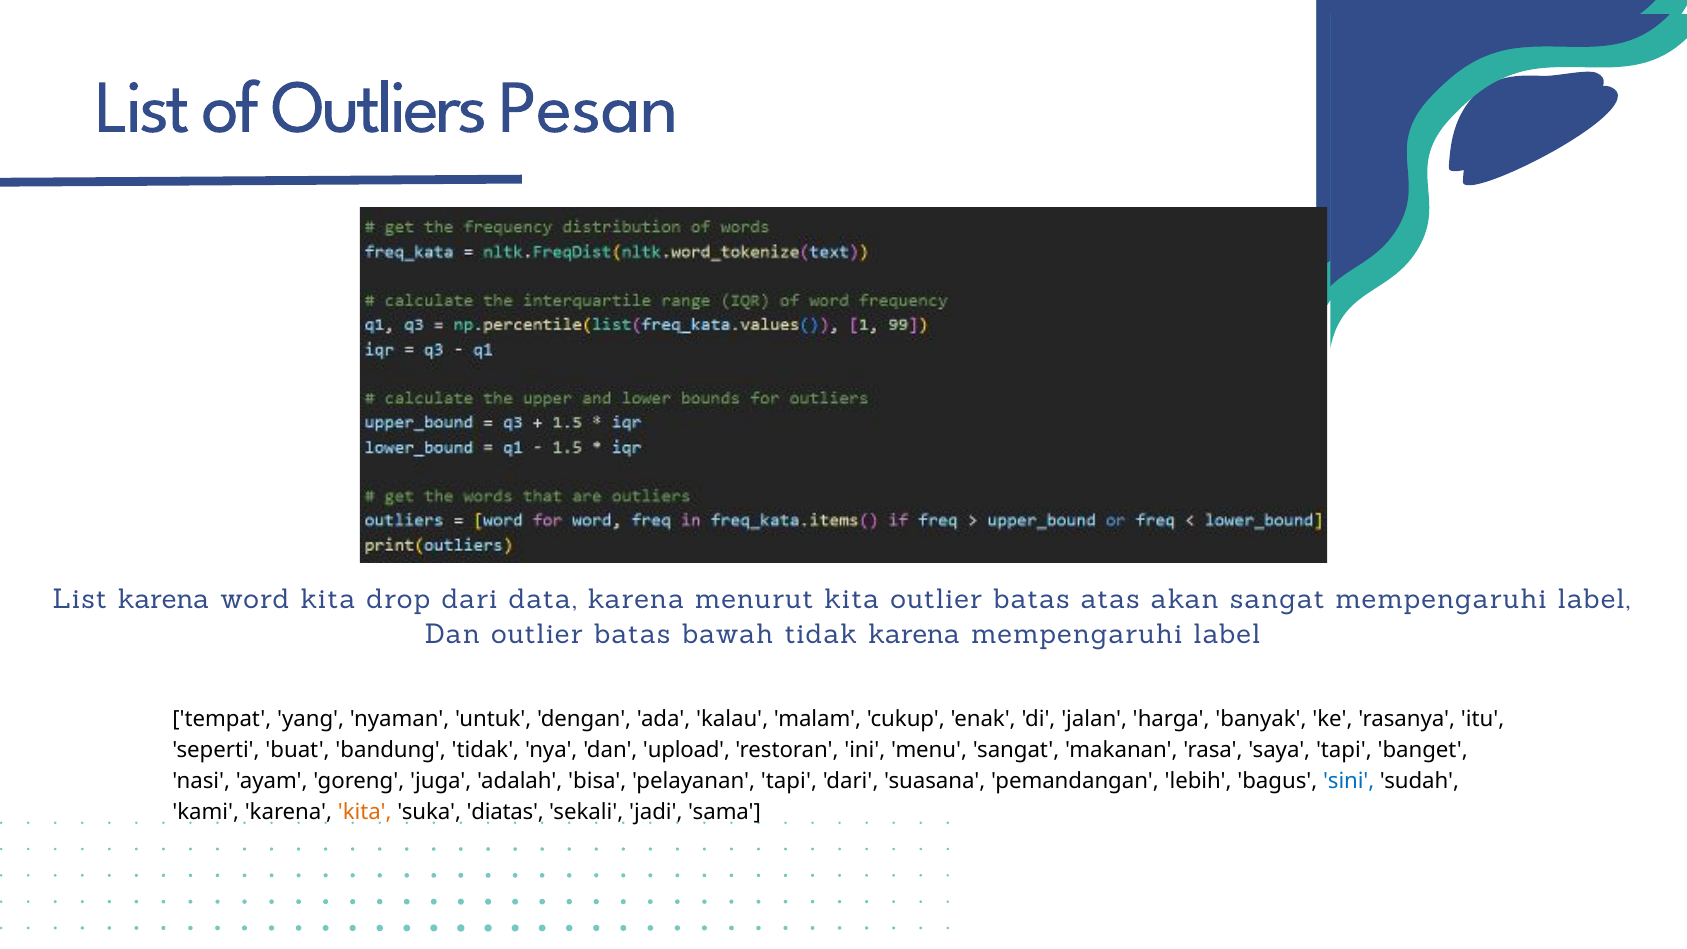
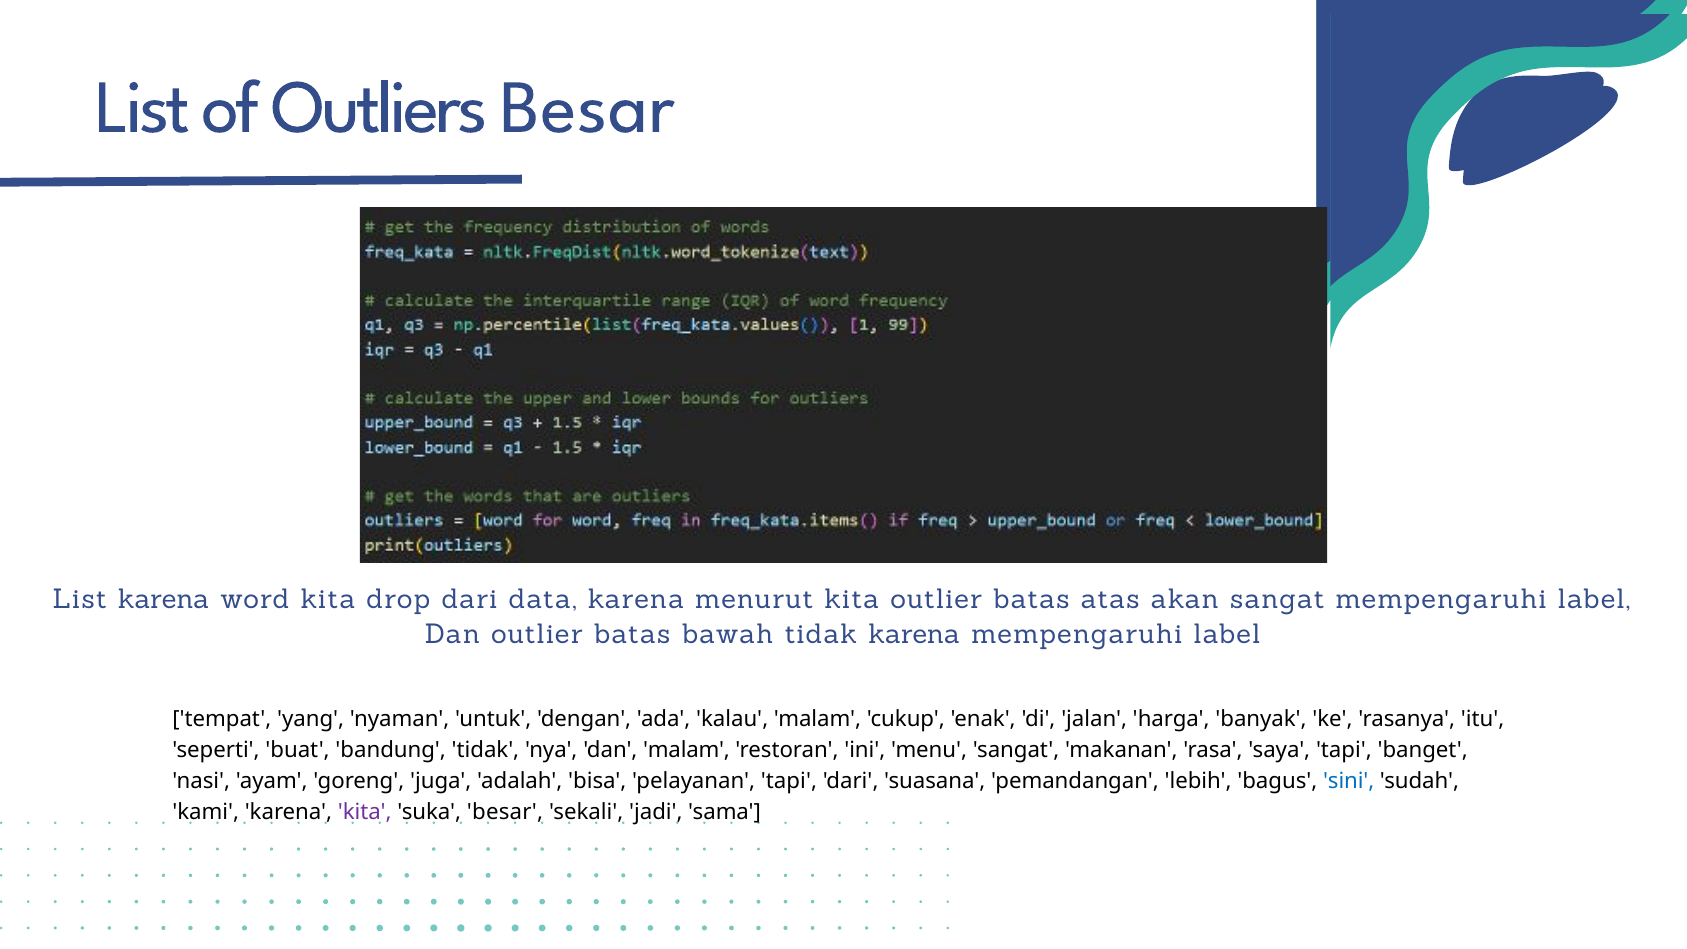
Outliers Pesan: Pesan -> Besar (587, 107)
dan upload: upload -> malam (686, 750)
kita colour: orange -> purple (365, 812)
suka diatas: diatas -> besar (505, 812)
